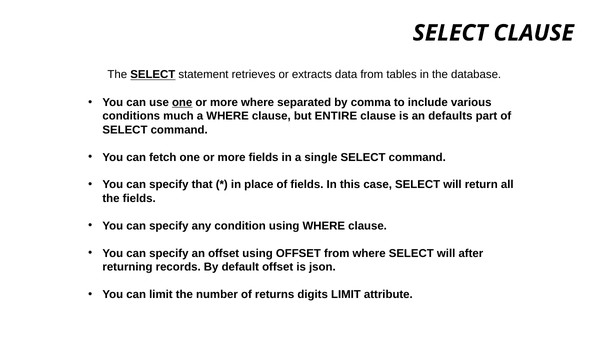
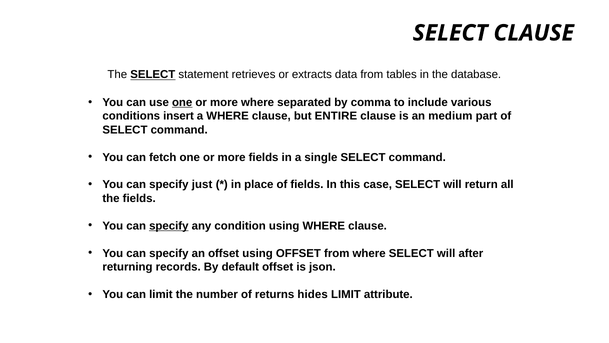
much: much -> insert (179, 116)
defaults: defaults -> medium (450, 116)
that: that -> just (202, 184)
specify underline: none -> present (169, 226)
digits: digits -> hides (313, 294)
